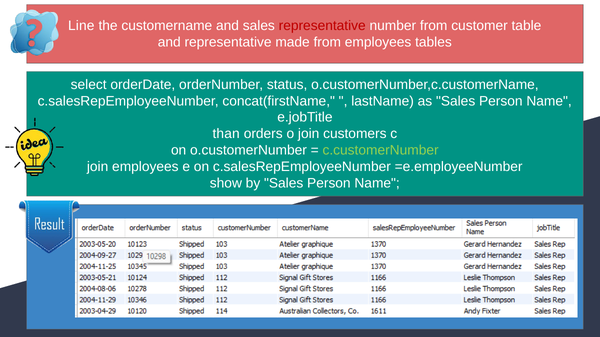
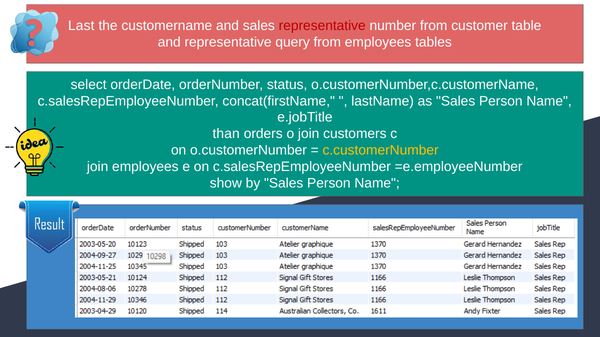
Line: Line -> Last (81, 26)
made: made -> query (293, 42)
c.customerNumber colour: light green -> yellow (381, 151)
